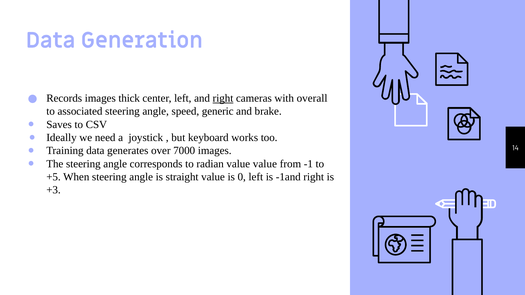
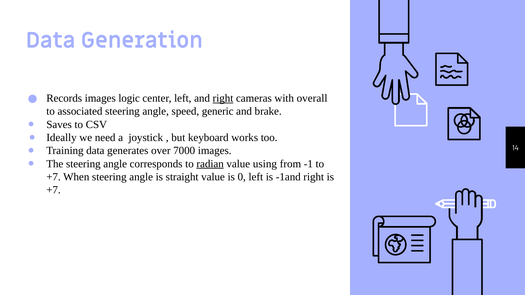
thick: thick -> logic (129, 98)
radian underline: none -> present (210, 164)
value value: value -> using (265, 164)
+5: +5 -> +7 (54, 177)
+3: +3 -> +7 (54, 190)
